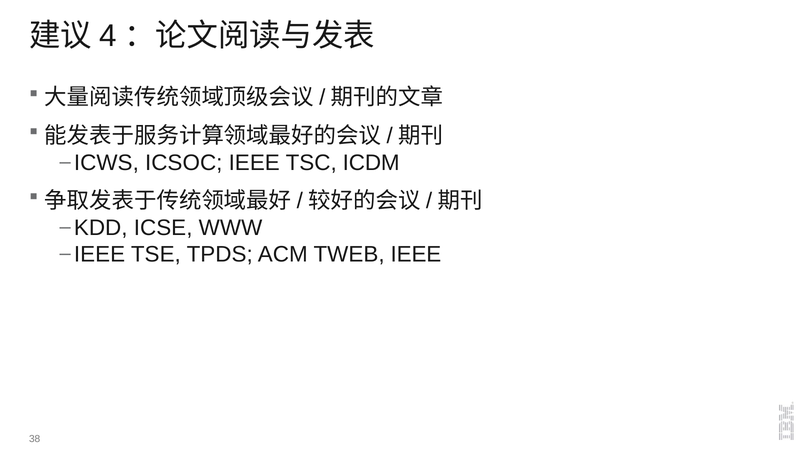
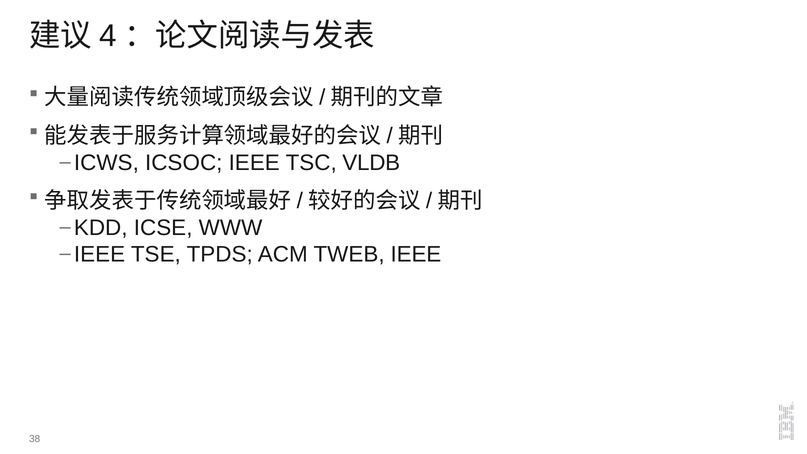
ICDM: ICDM -> VLDB (371, 163)
